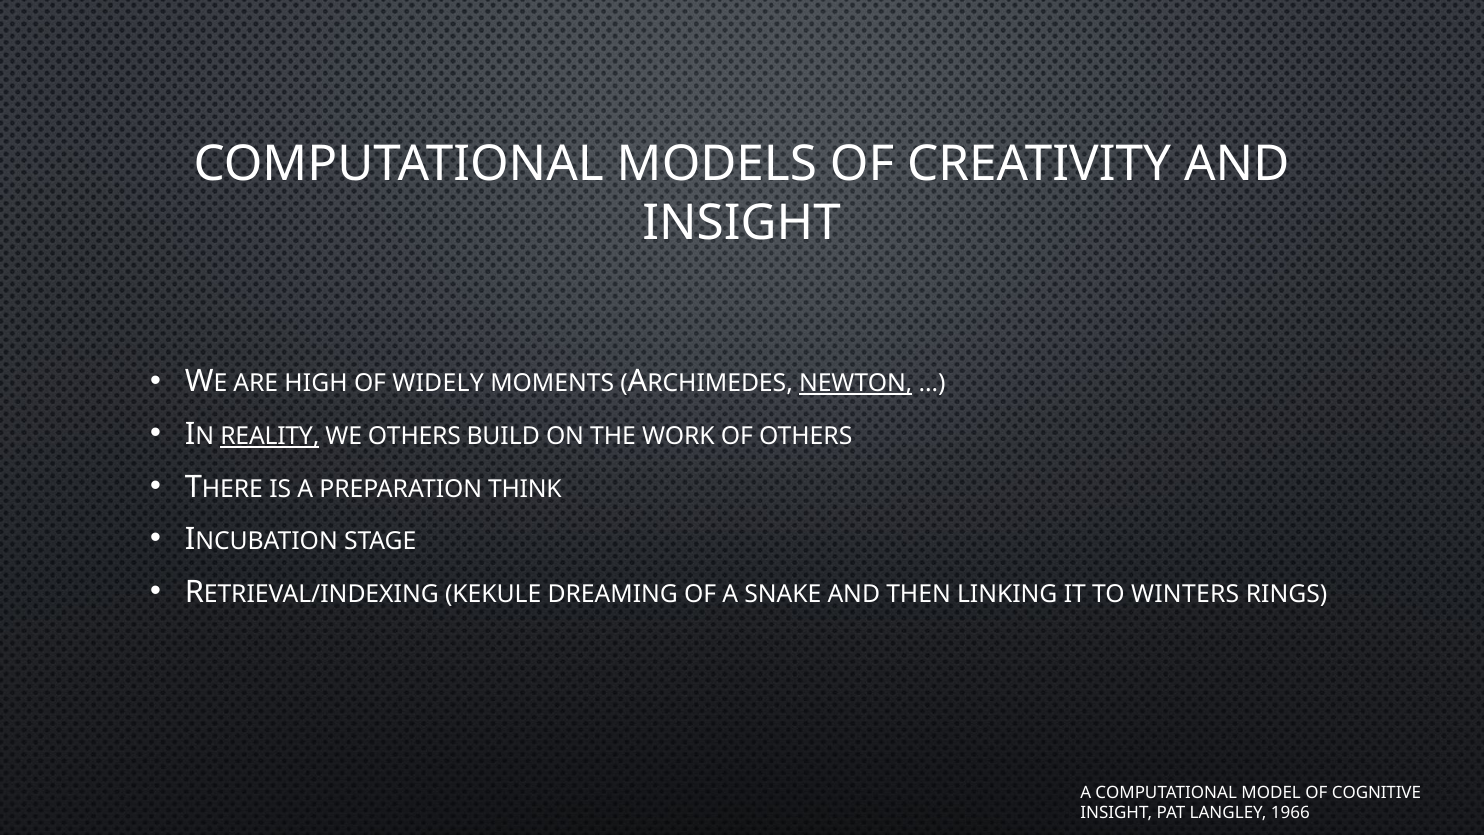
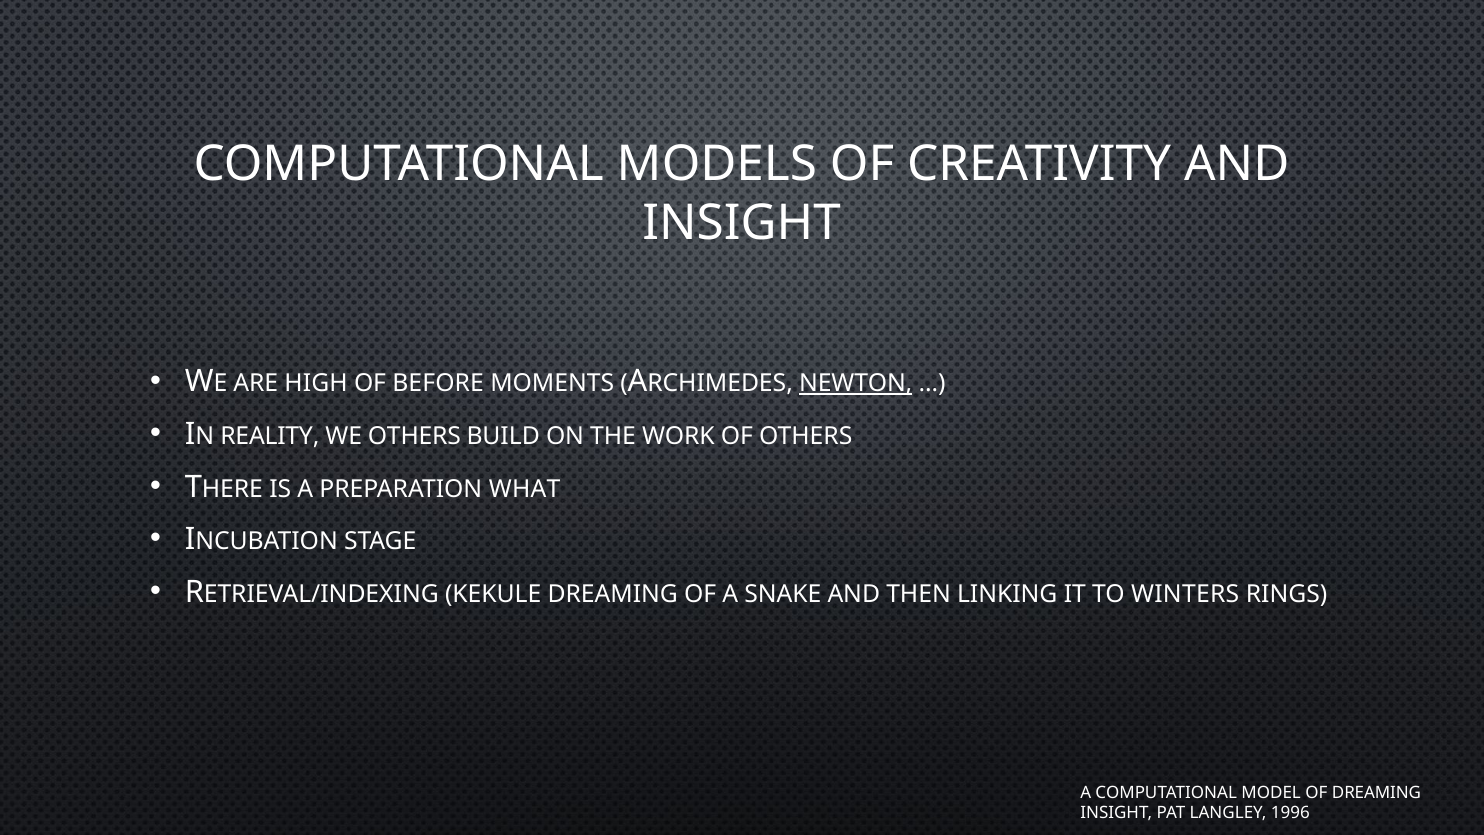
WIDELY: WIDELY -> BEFORE (438, 383)
REALITY underline: present -> none (270, 436)
THINK: THINK -> WHAT (525, 489)
OF COGNITIVE: COGNITIVE -> DREAMING (1376, 792)
1966: 1966 -> 1996 (1290, 813)
